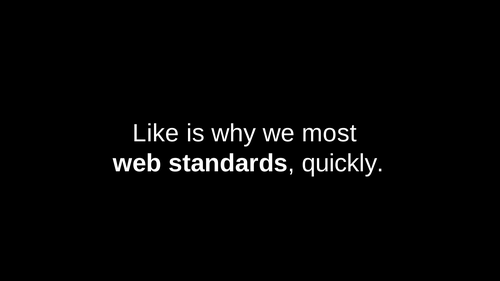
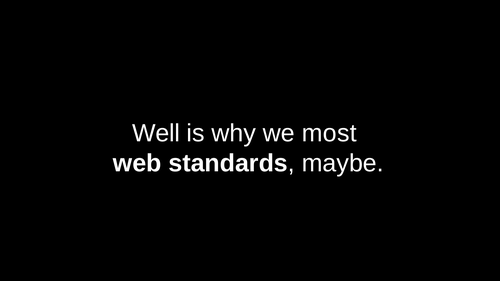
Like: Like -> Well (156, 133)
quickly: quickly -> maybe (343, 163)
